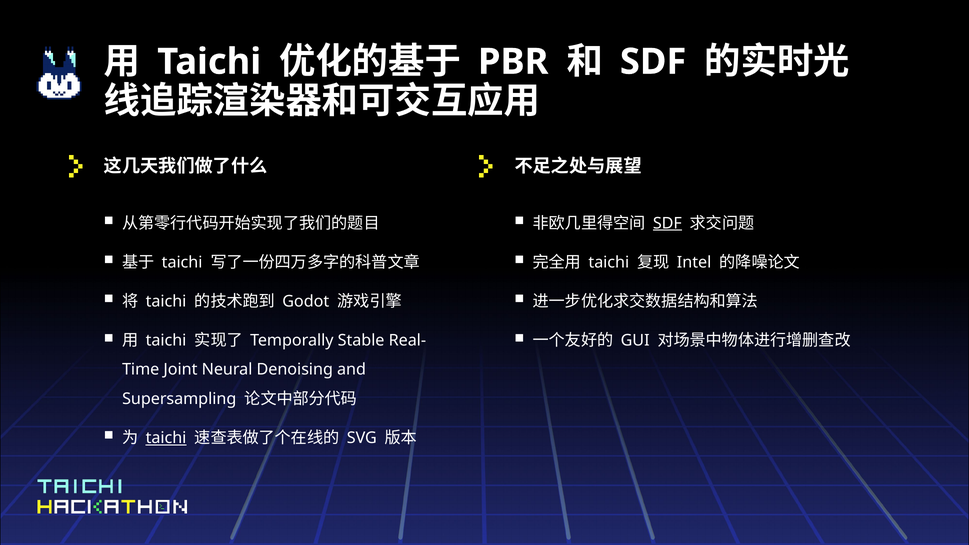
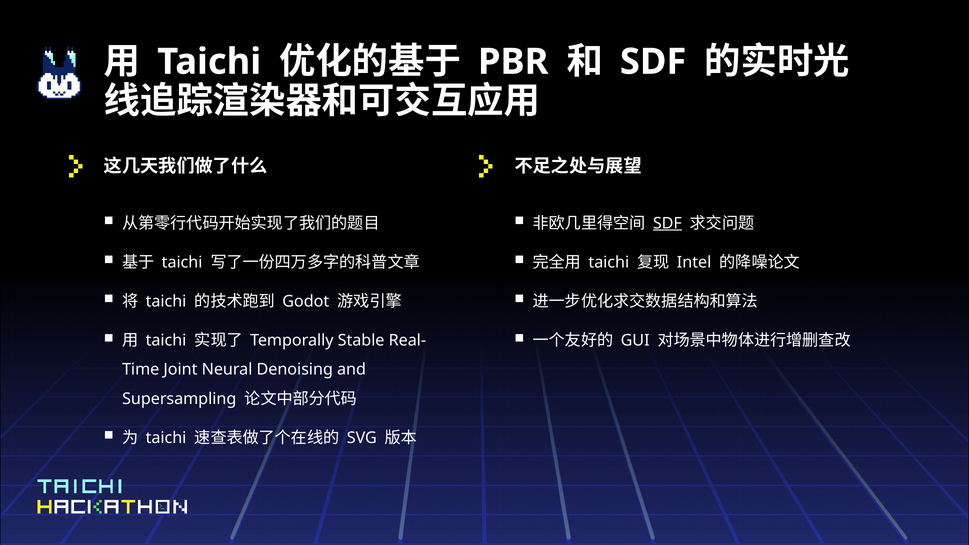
taichi underline: present -> none (166, 438)
